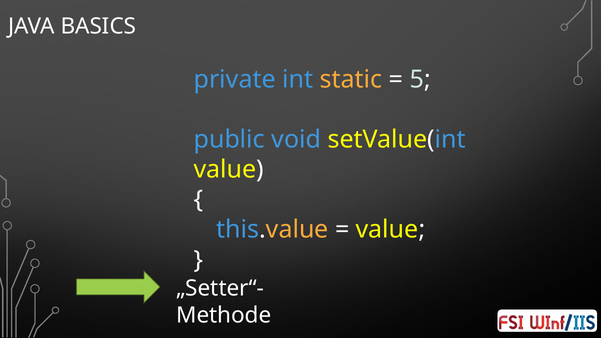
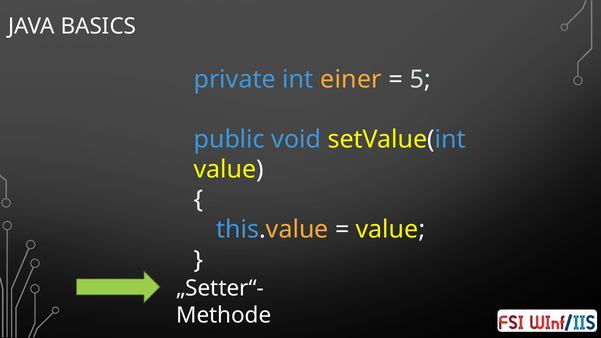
static: static -> einer (351, 80)
